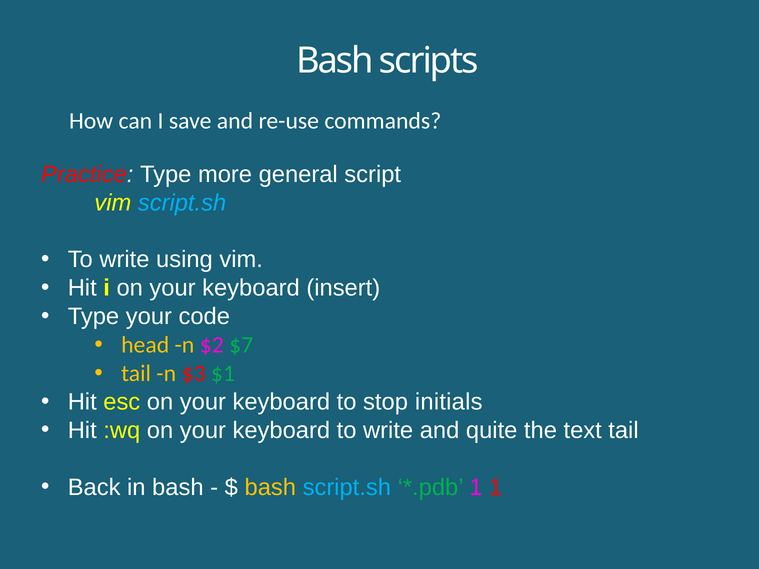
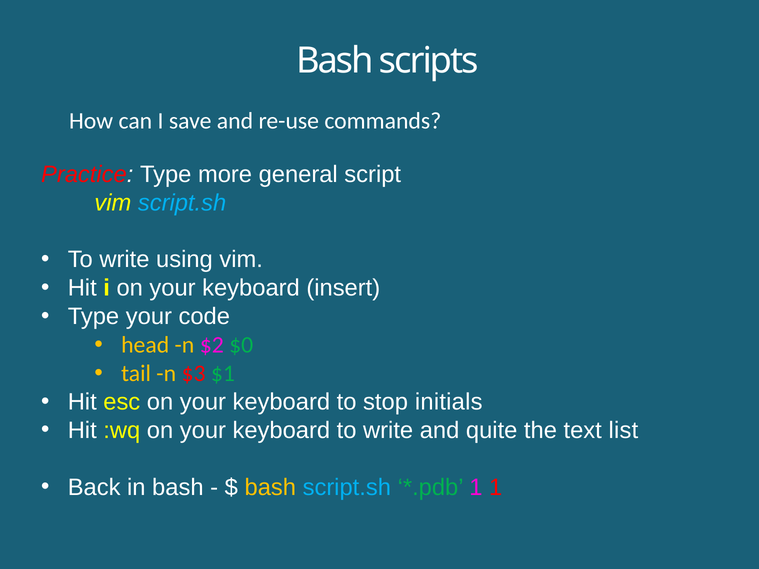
$7: $7 -> $0 (241, 345)
text tail: tail -> list (623, 431)
